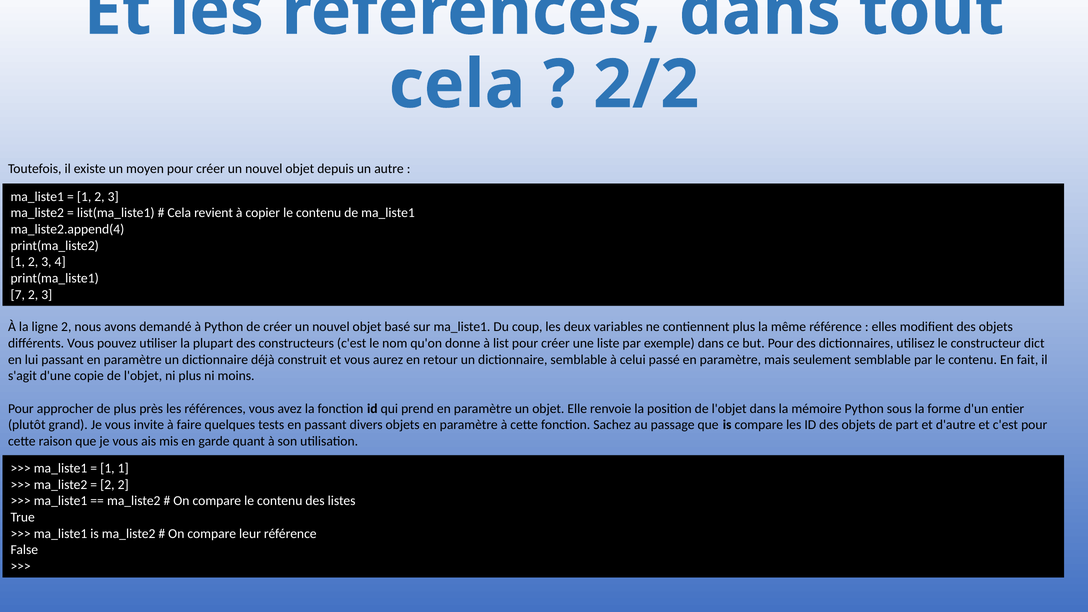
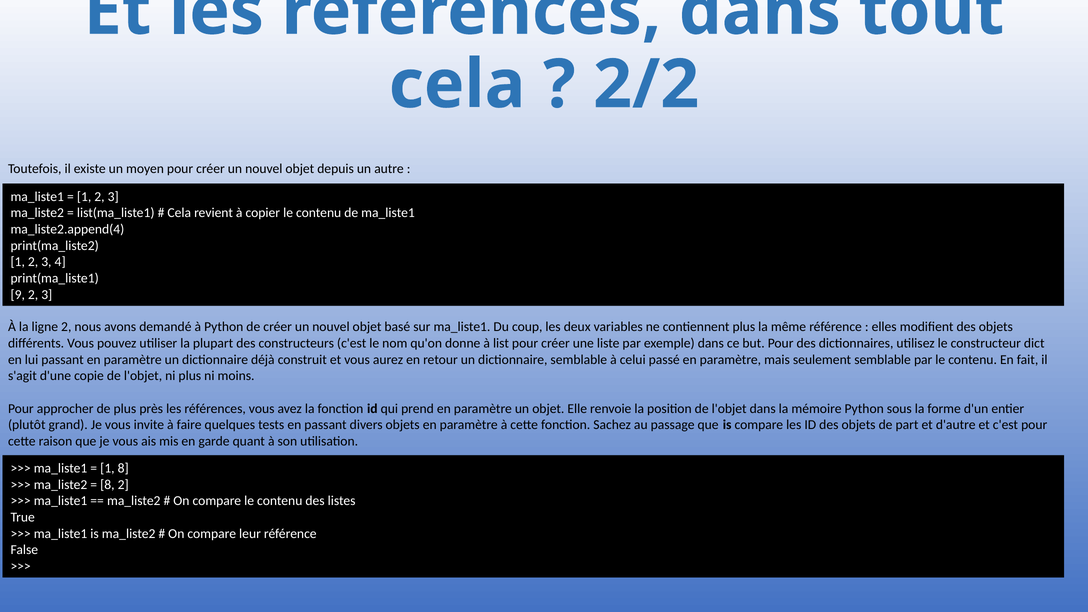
7: 7 -> 9 (18, 295)
1 1: 1 -> 8 (123, 468)
2: 2 -> 8 (107, 485)
